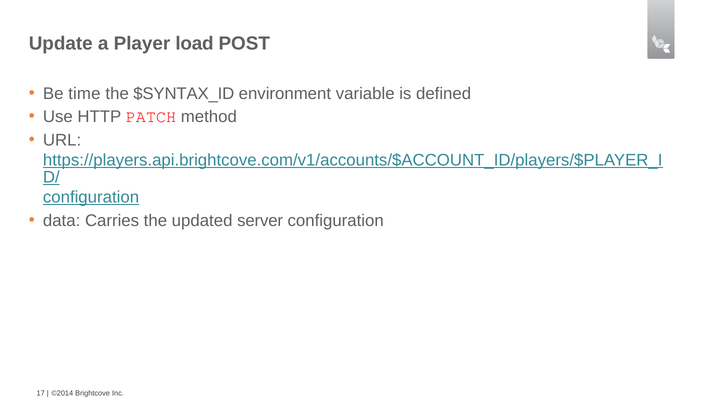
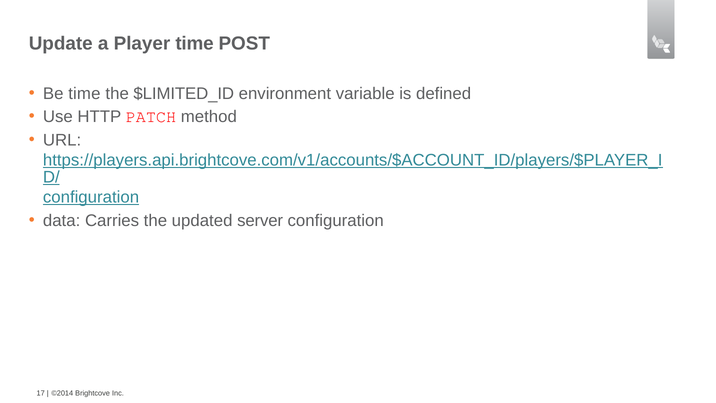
Player load: load -> time (195, 44)
$SYNTAX_ID: $SYNTAX_ID -> $LIMITED_ID (184, 93)
